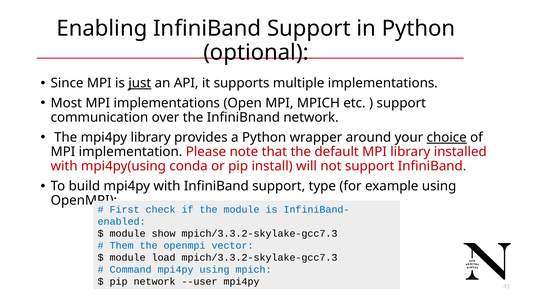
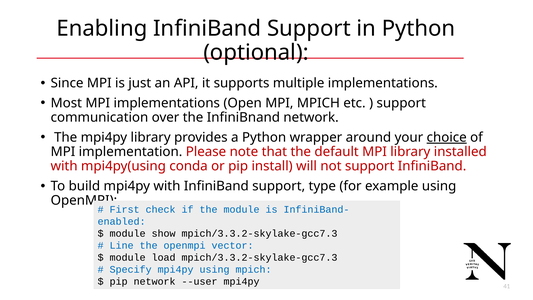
just underline: present -> none (140, 83)
Them: Them -> Line (122, 245)
Command: Command -> Specify (131, 269)
